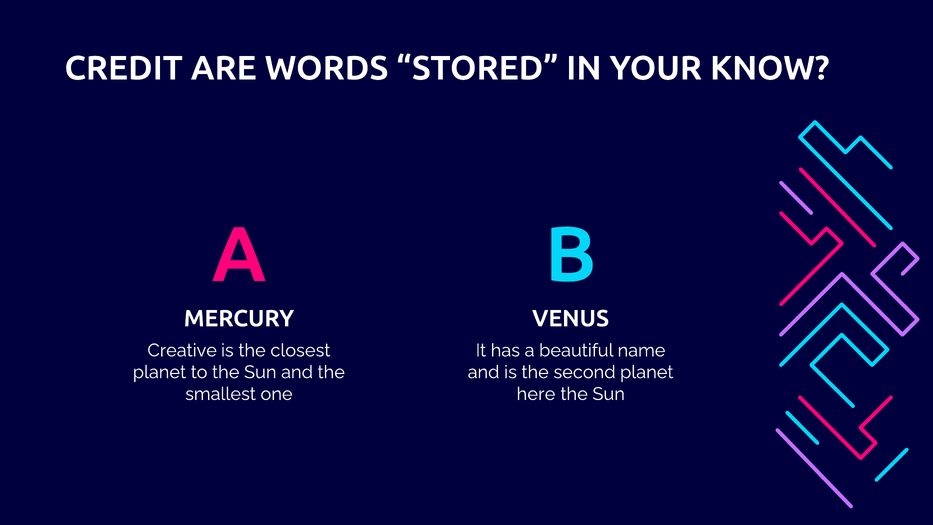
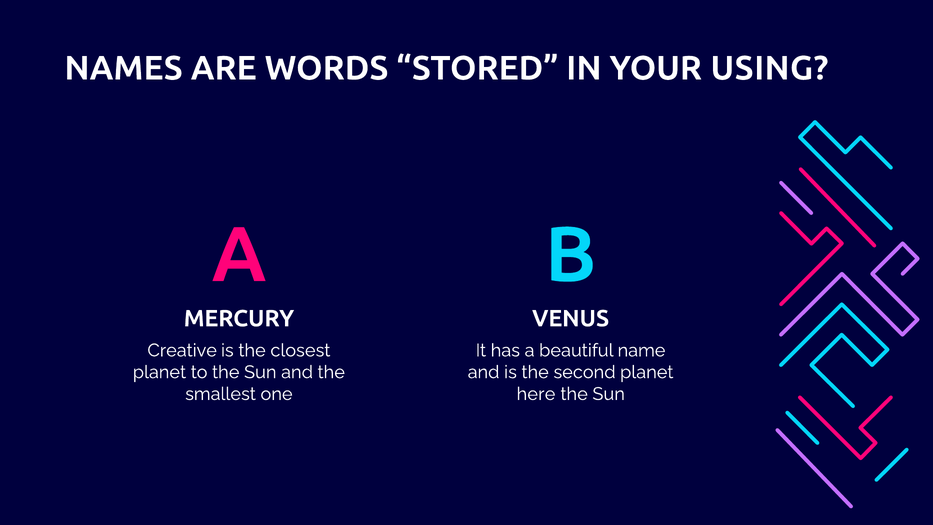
CREDIT: CREDIT -> NAMES (124, 68)
KNOW: KNOW -> USING (769, 68)
